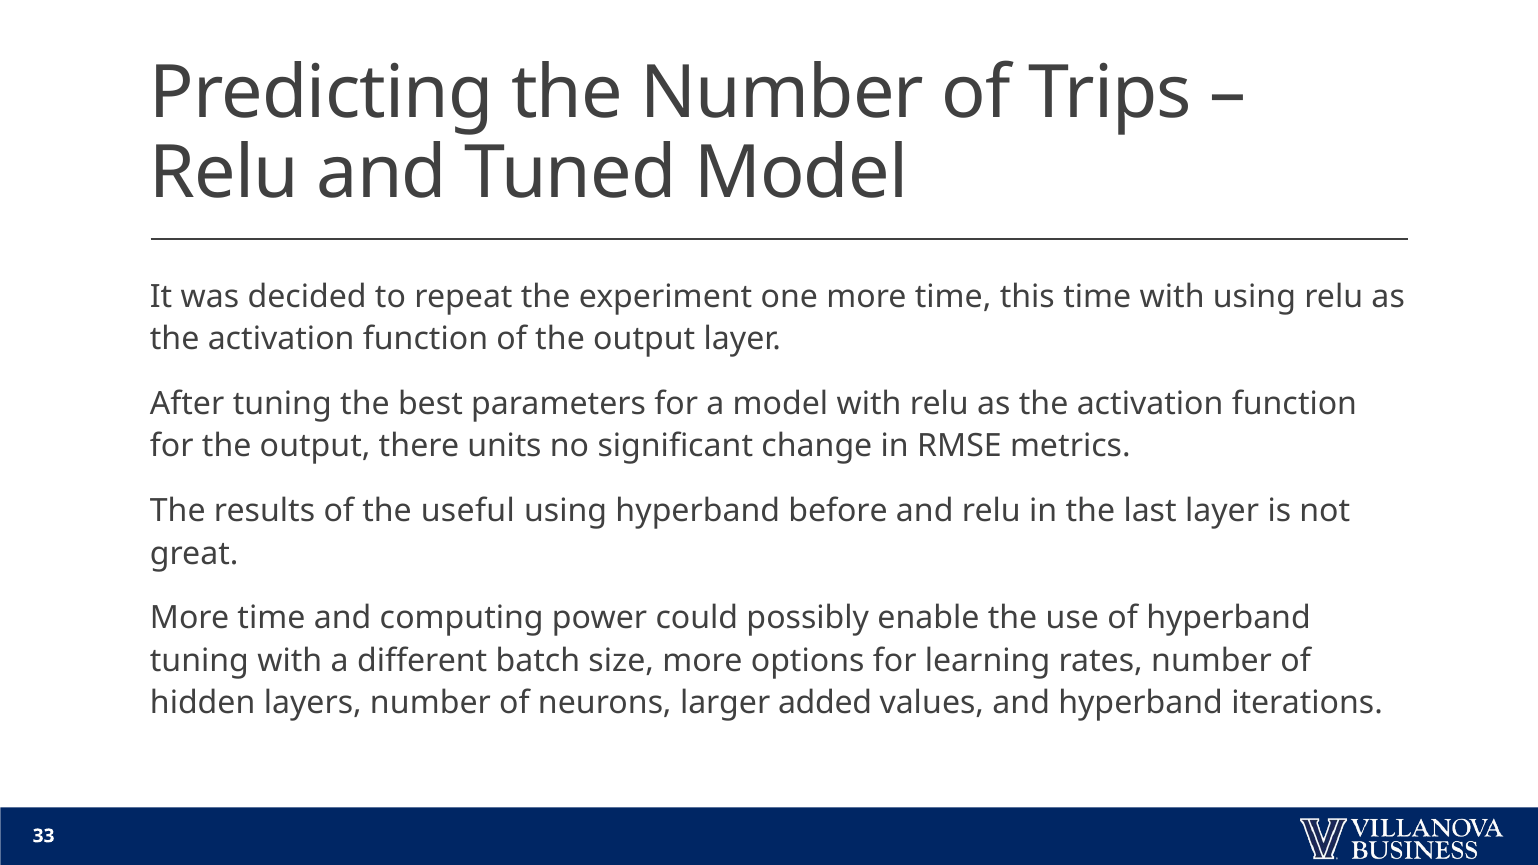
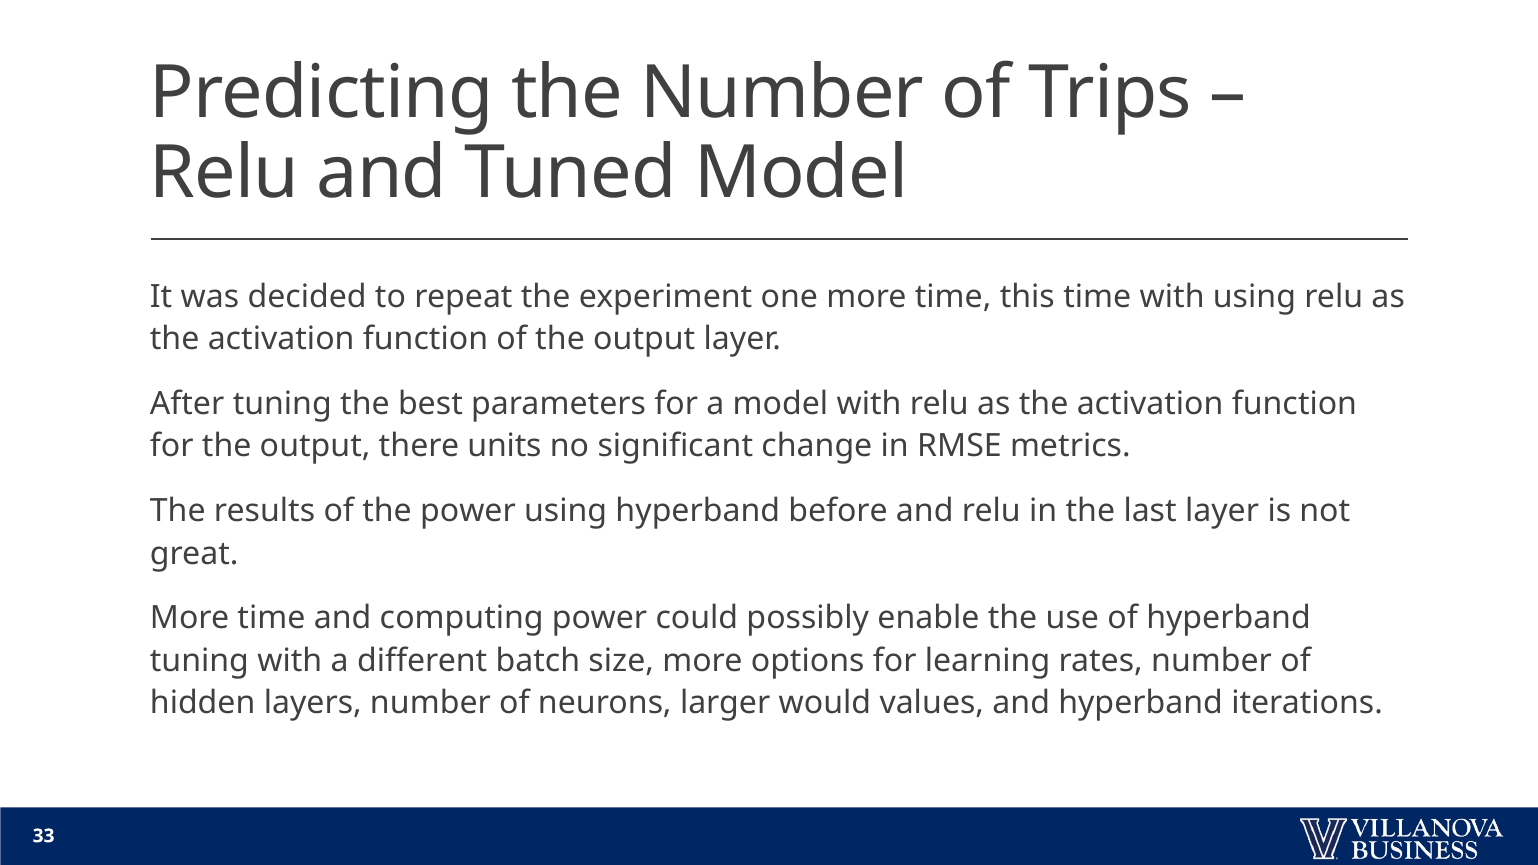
the useful: useful -> power (468, 511)
added: added -> would (825, 703)
